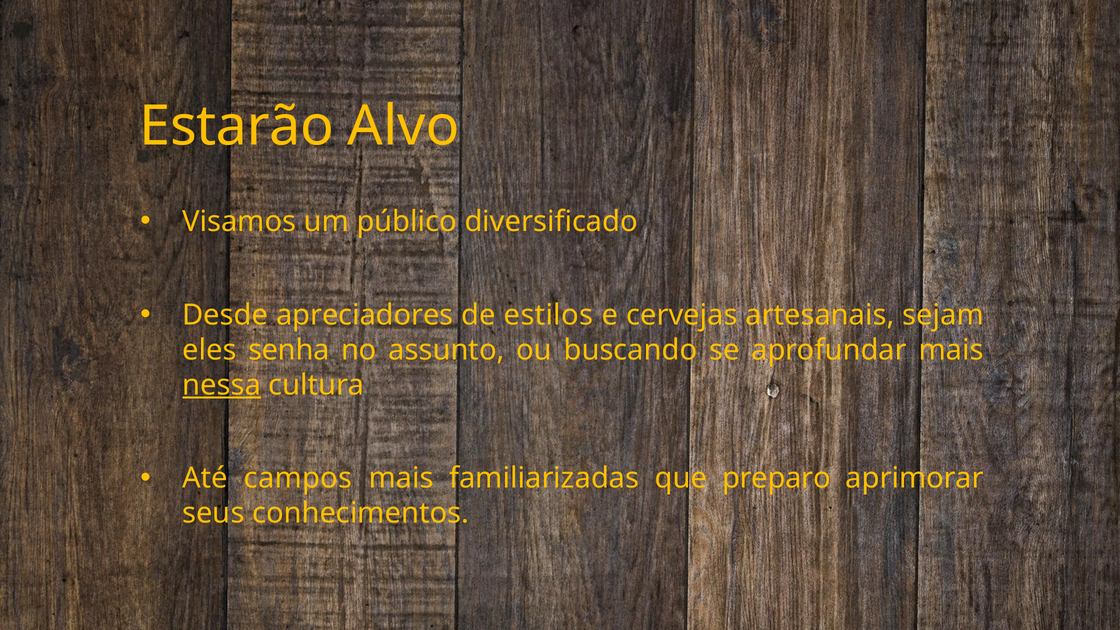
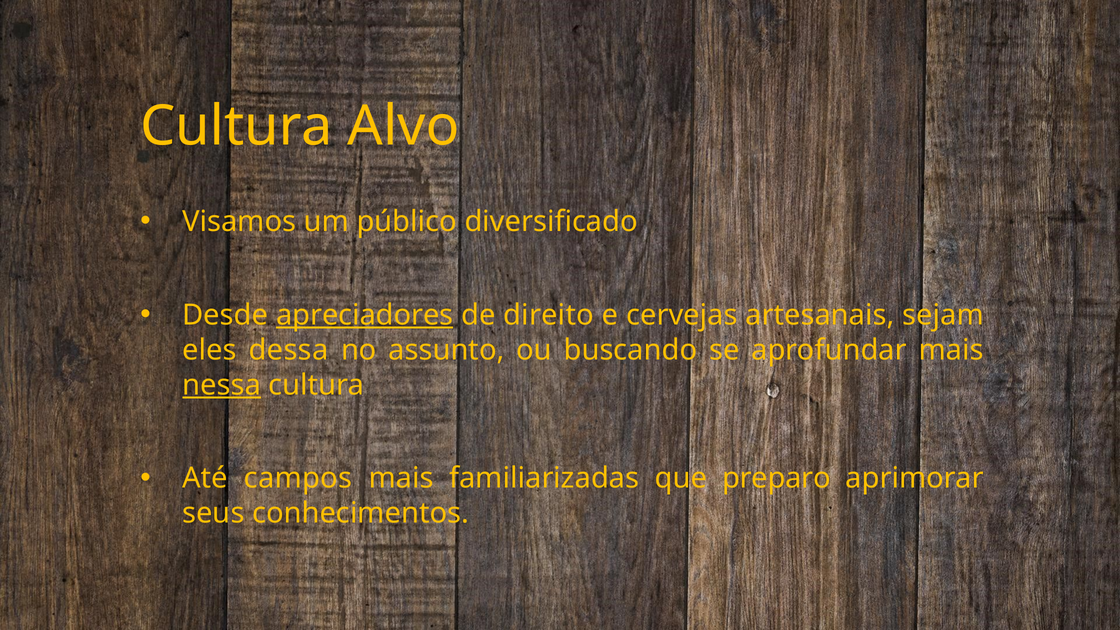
Estarão: Estarão -> Cultura (237, 126)
apreciadores underline: none -> present (365, 315)
estilos: estilos -> direito (549, 315)
senha: senha -> dessa (289, 350)
